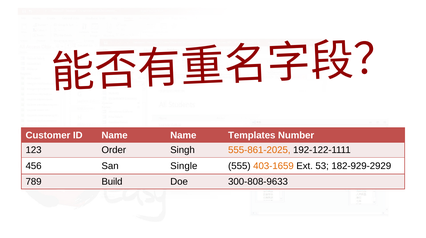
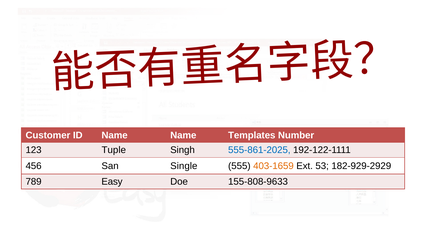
Order: Order -> Tuple (114, 151)
555-861-2025 colour: orange -> blue (259, 151)
Build: Build -> Easy (112, 182)
300-808-9633: 300-808-9633 -> 155-808-9633 (258, 182)
